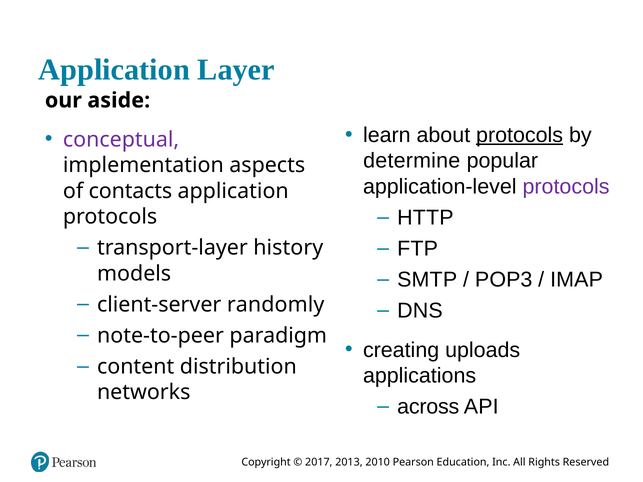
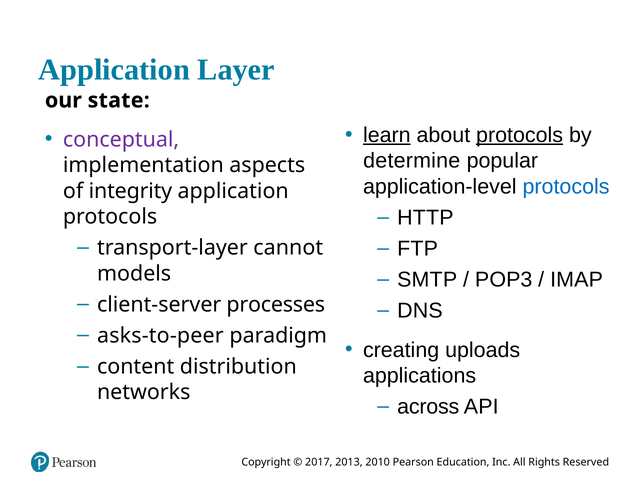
aside: aside -> state (119, 100)
learn underline: none -> present (387, 135)
protocols colour: purple -> blue (566, 187)
contacts: contacts -> integrity (130, 191)
history: history -> cannot (288, 248)
randomly: randomly -> processes (276, 305)
note-to-peer: note-to-peer -> asks-to-peer (160, 336)
